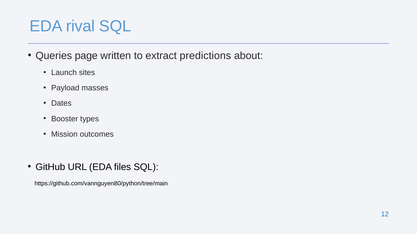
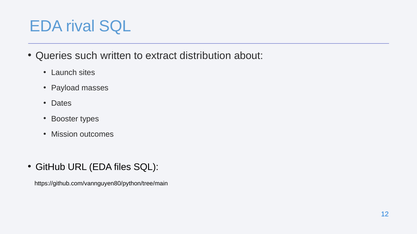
page: page -> such (86, 56)
predictions: predictions -> distribution (205, 56)
